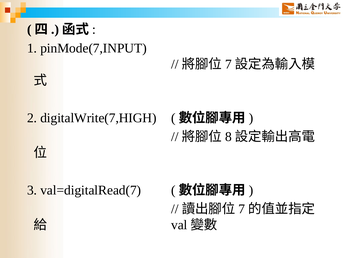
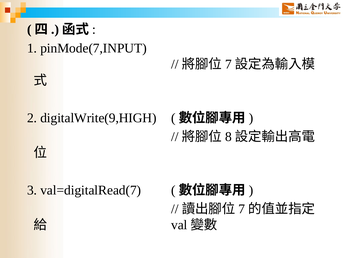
digitalWrite(7,HIGH: digitalWrite(7,HIGH -> digitalWrite(9,HIGH (98, 118)
